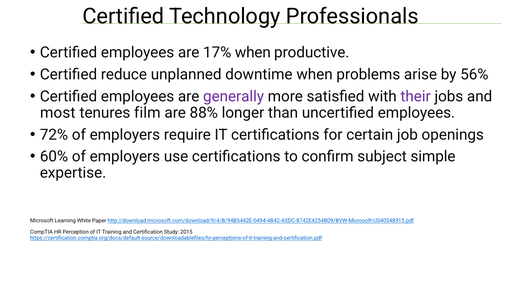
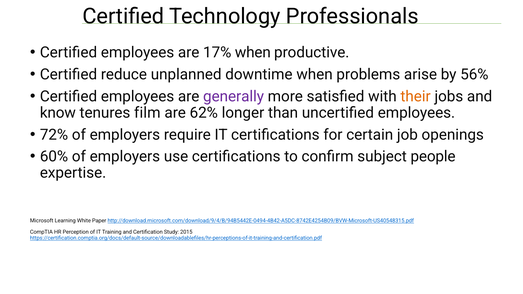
their colour: purple -> orange (416, 96)
most: most -> know (58, 113)
88%: 88% -> 62% (204, 113)
simple: simple -> people (433, 157)
